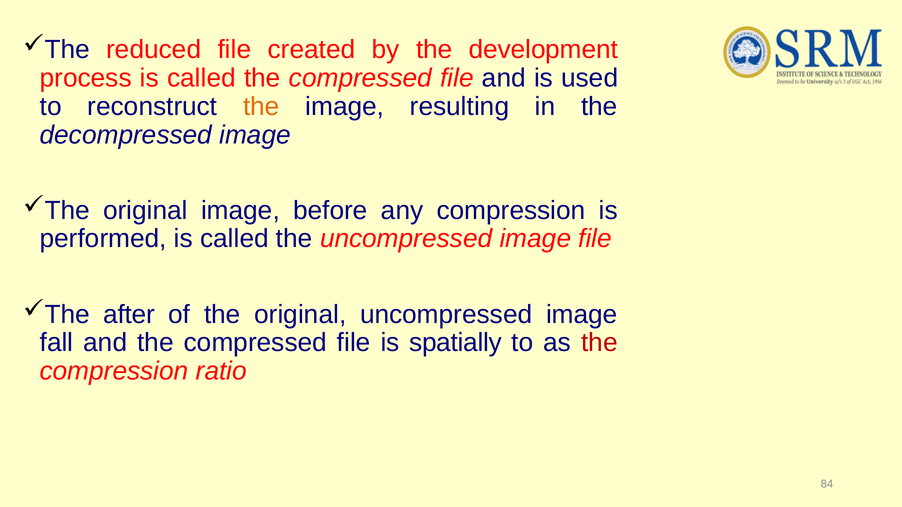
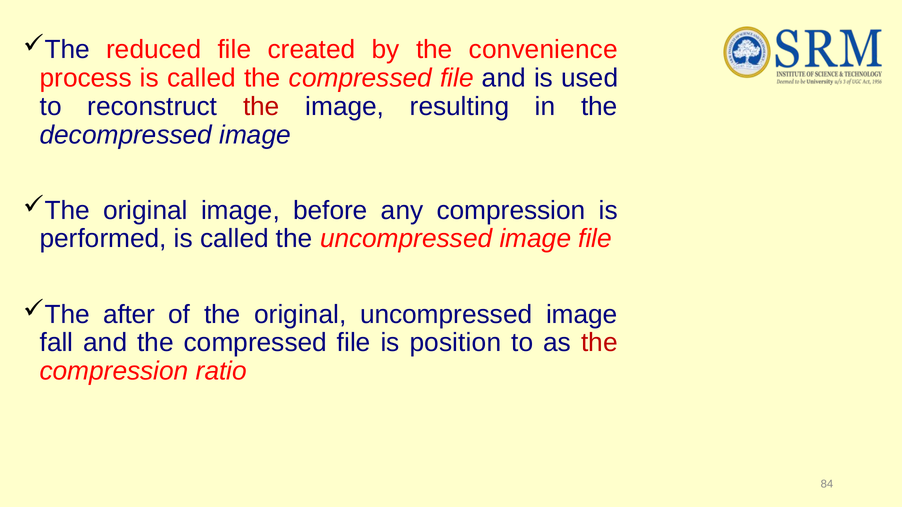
development: development -> convenience (543, 50)
the colour: orange -> red (261, 107)
spatially: spatially -> position (455, 343)
